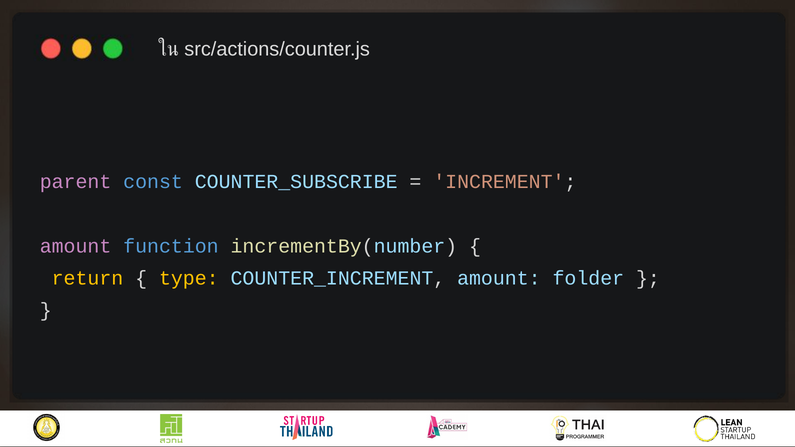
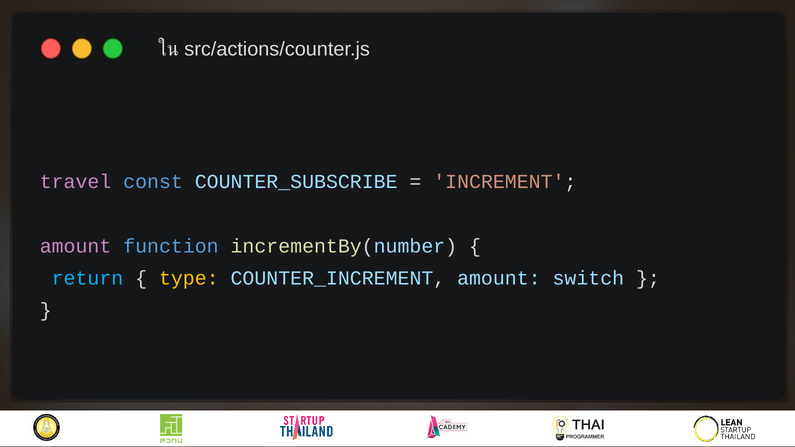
parent: parent -> travel (76, 182)
return colour: yellow -> light blue (87, 278)
folder: folder -> switch (588, 278)
